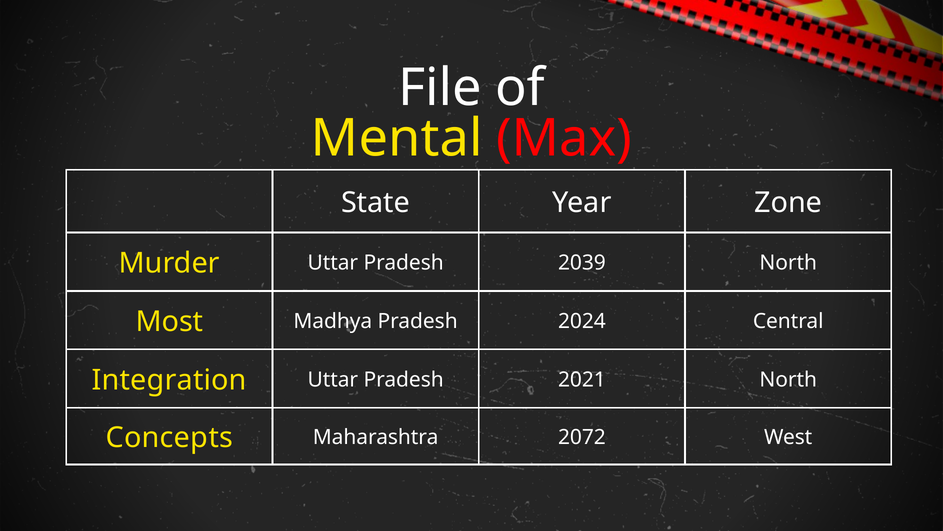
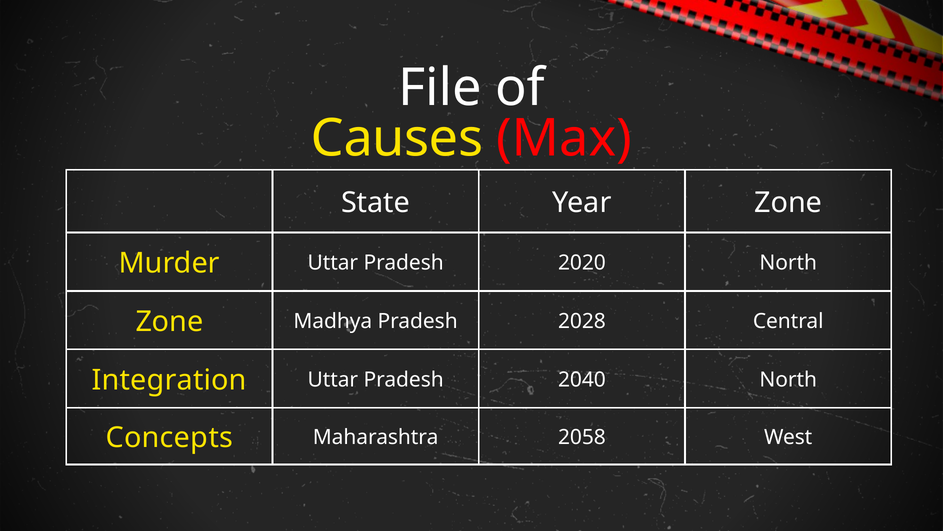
Mental: Mental -> Causes (397, 138)
2039: 2039 -> 2020 (582, 263)
Most: Most -> Zone (169, 321)
2024: 2024 -> 2028 (582, 321)
2021: 2021 -> 2040 (582, 379)
2072: 2072 -> 2058 (582, 437)
